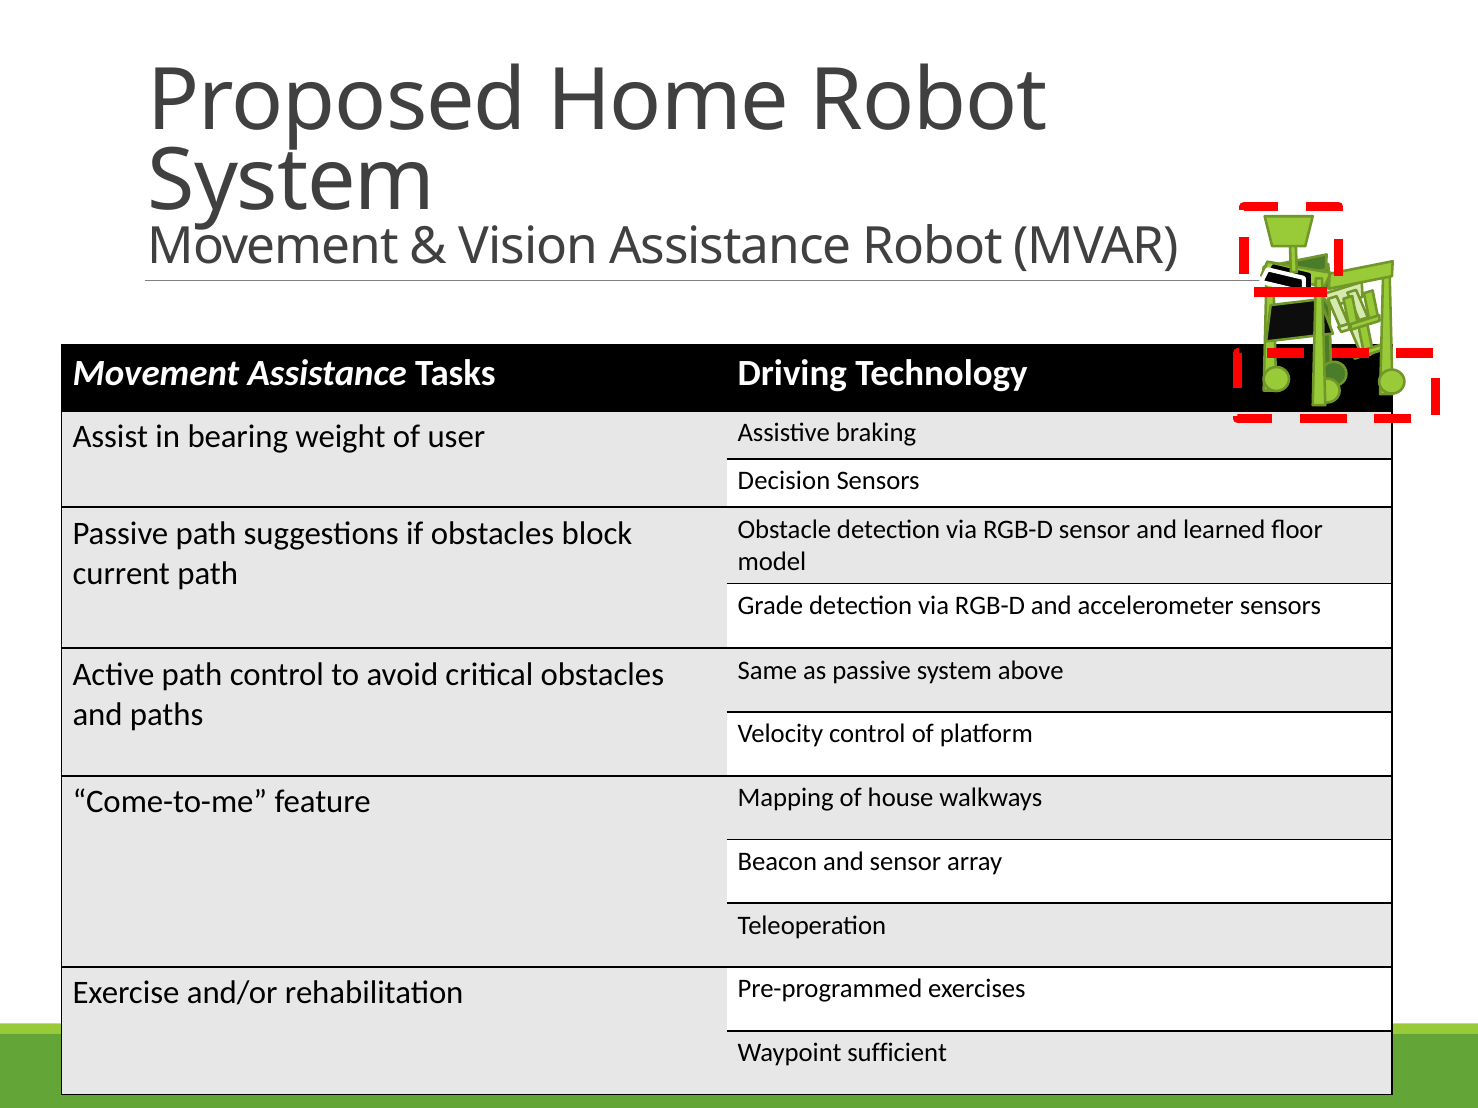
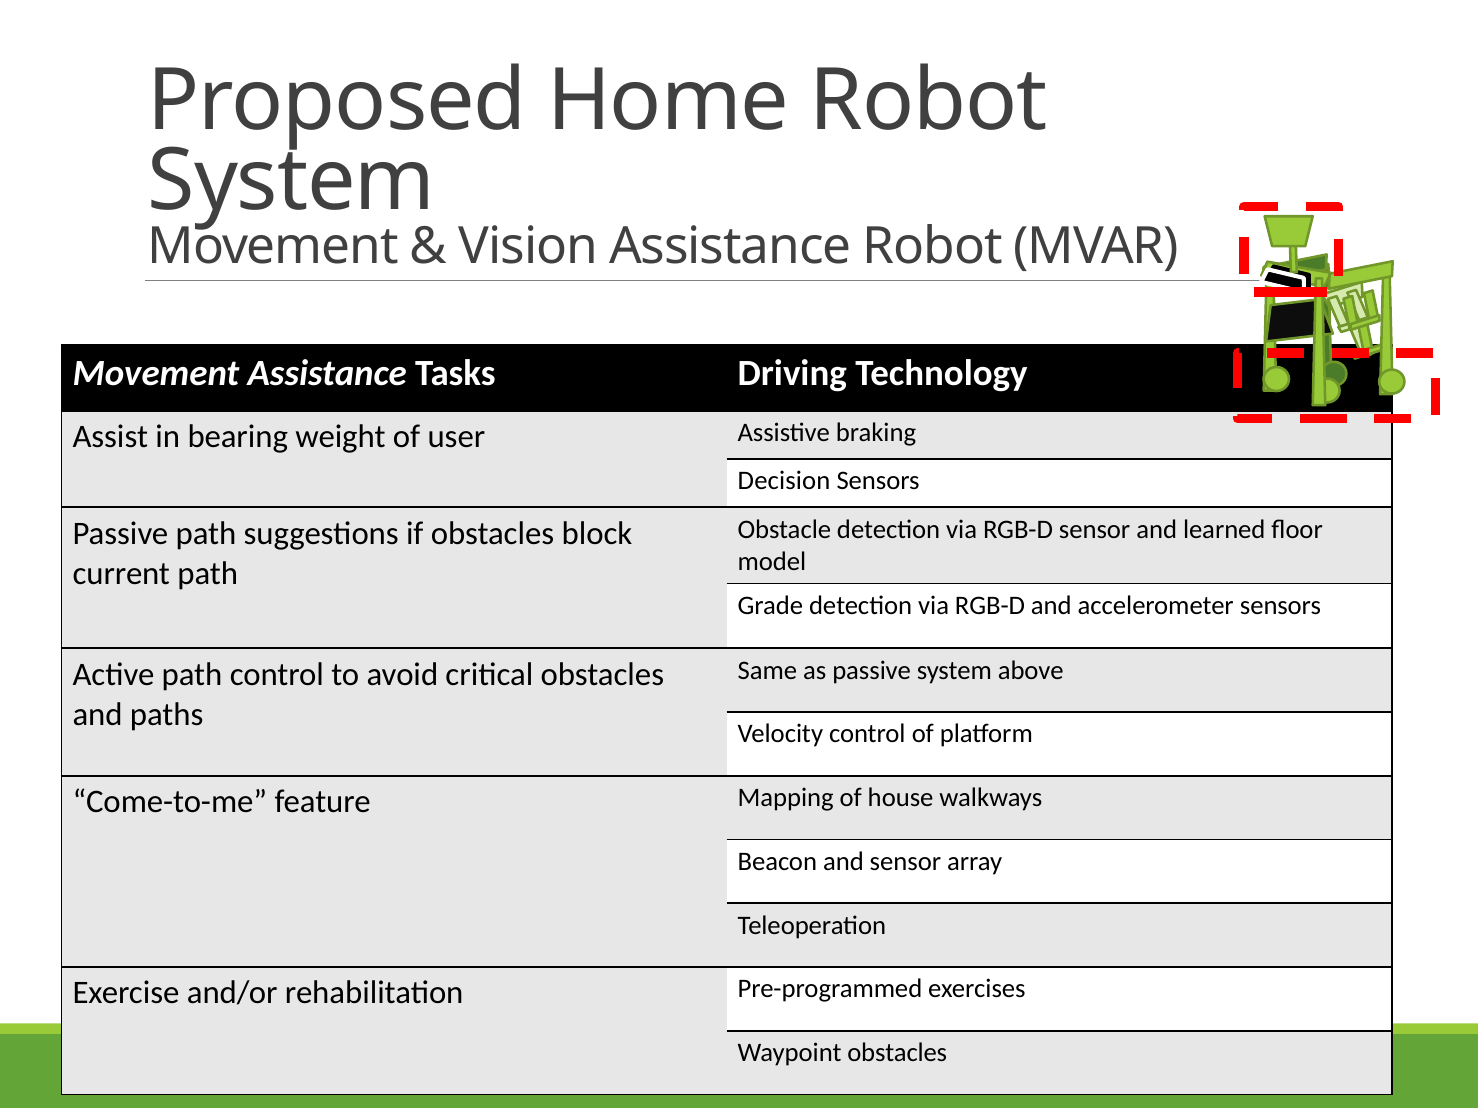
Waypoint sufficient: sufficient -> obstacles (897, 1053)
